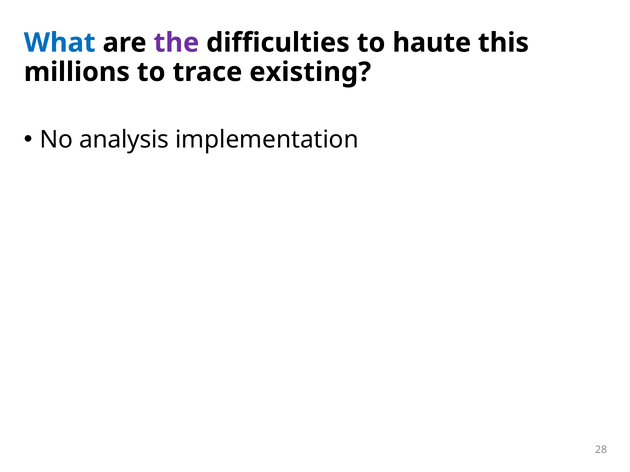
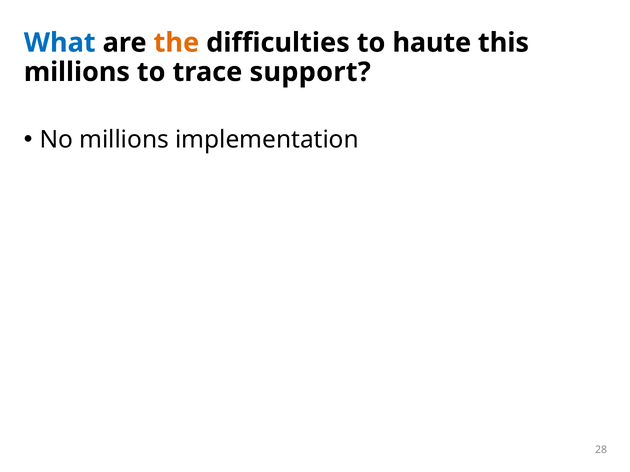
the colour: purple -> orange (176, 43)
existing: existing -> support (310, 72)
No analysis: analysis -> millions (124, 140)
